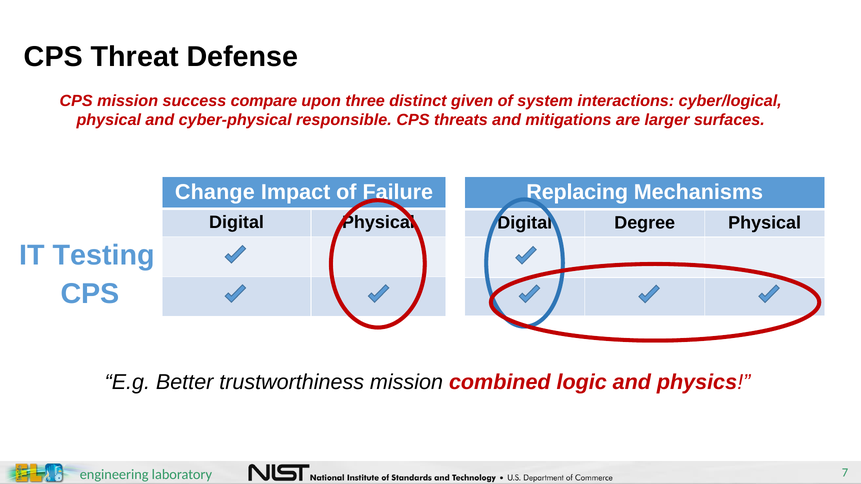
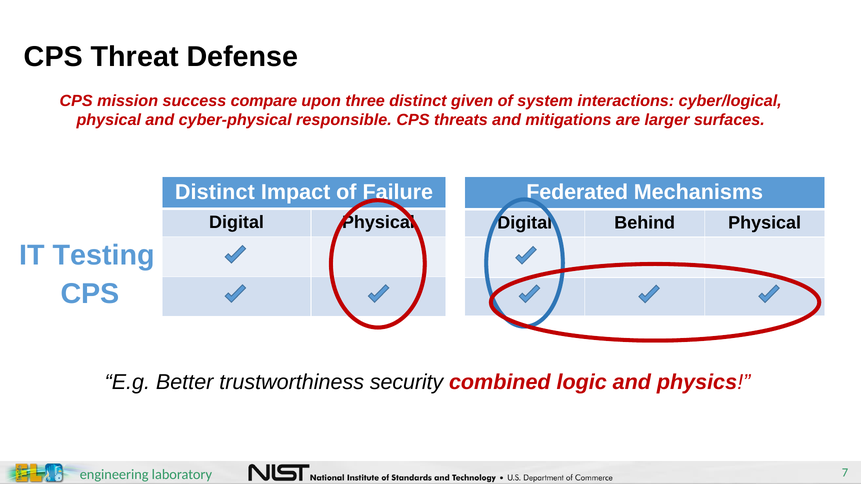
Change: Change -> Distinct (215, 192)
Replacing: Replacing -> Federated (577, 192)
Degree: Degree -> Behind (645, 223)
trustworthiness mission: mission -> security (407, 383)
